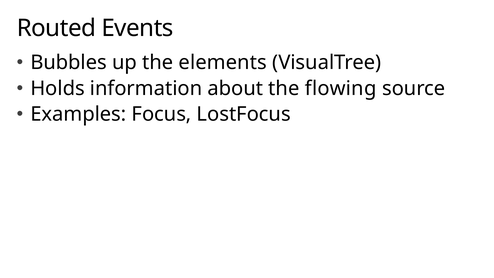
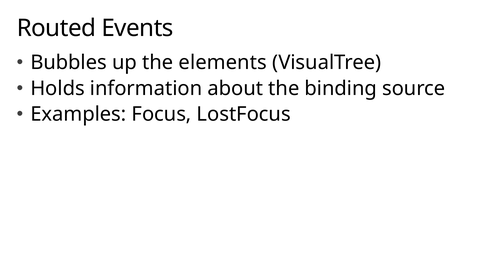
flowing: flowing -> binding (341, 88)
